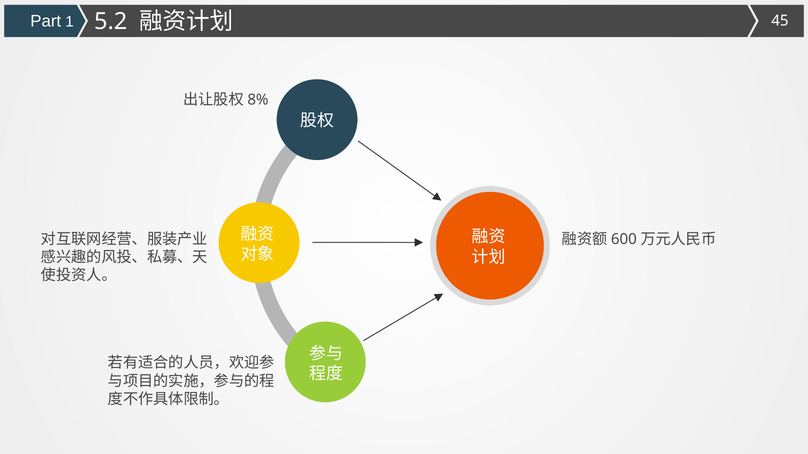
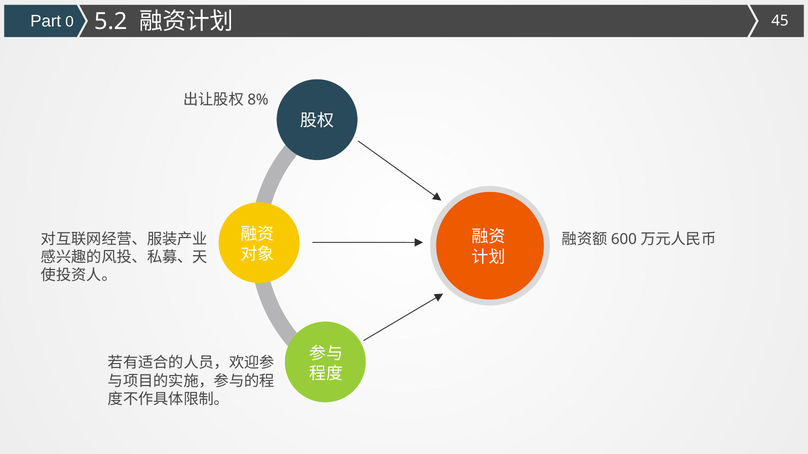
1: 1 -> 0 (70, 22)
